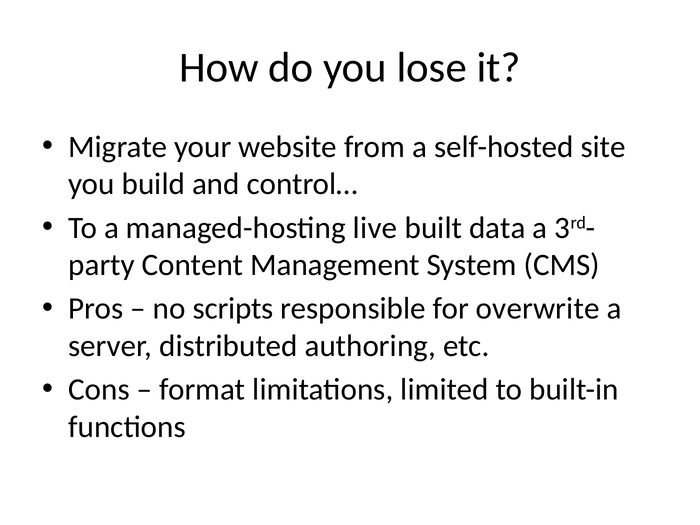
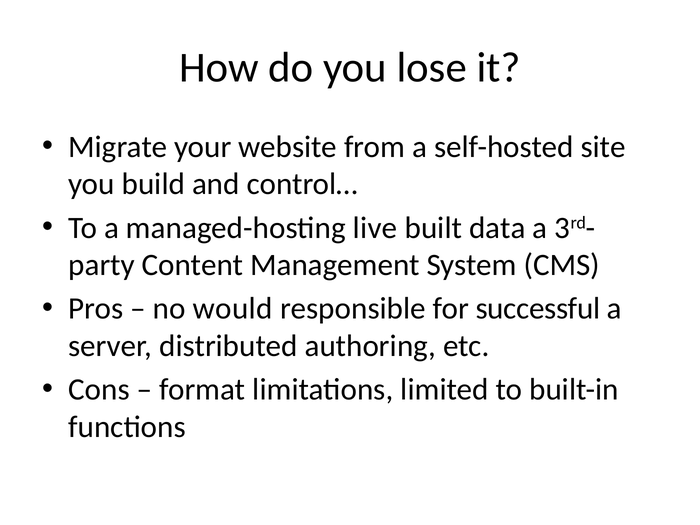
scripts: scripts -> would (233, 309)
overwrite: overwrite -> successful (538, 309)
